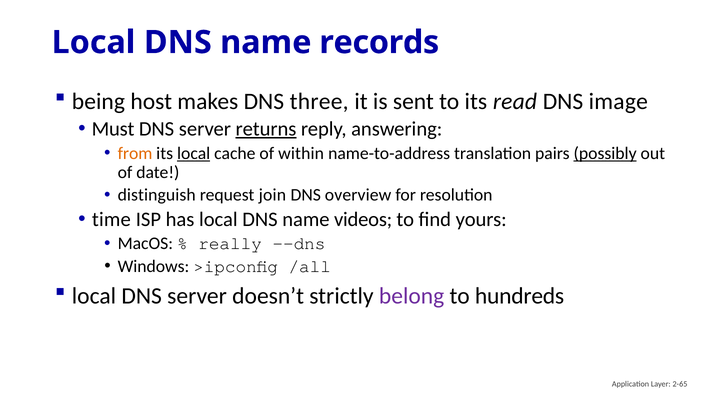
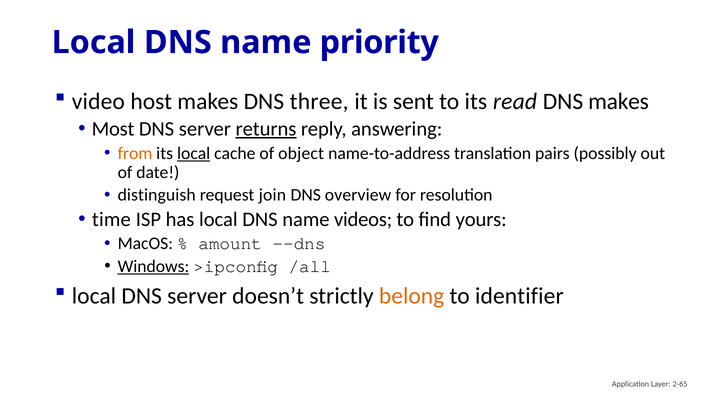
records: records -> priority (379, 42)
being: being -> video (98, 101)
DNS image: image -> makes (619, 101)
Must: Must -> Most (113, 129)
within: within -> object (301, 153)
possibly underline: present -> none (605, 153)
really: really -> amount (230, 244)
Windows underline: none -> present (153, 266)
belong colour: purple -> orange (412, 296)
hundreds: hundreds -> identifier (519, 296)
